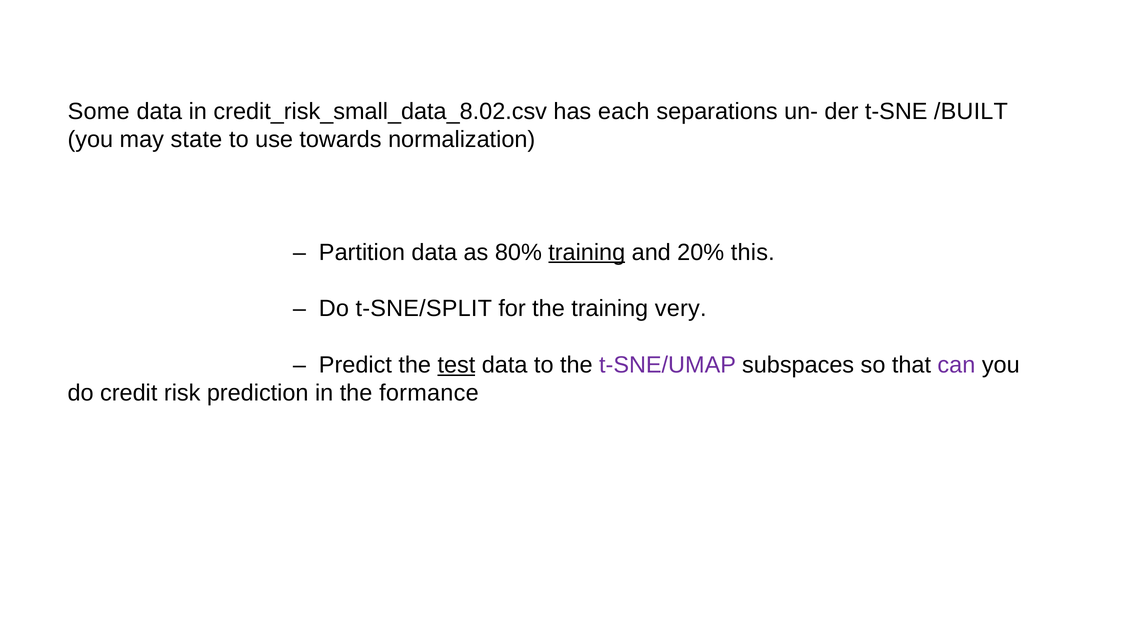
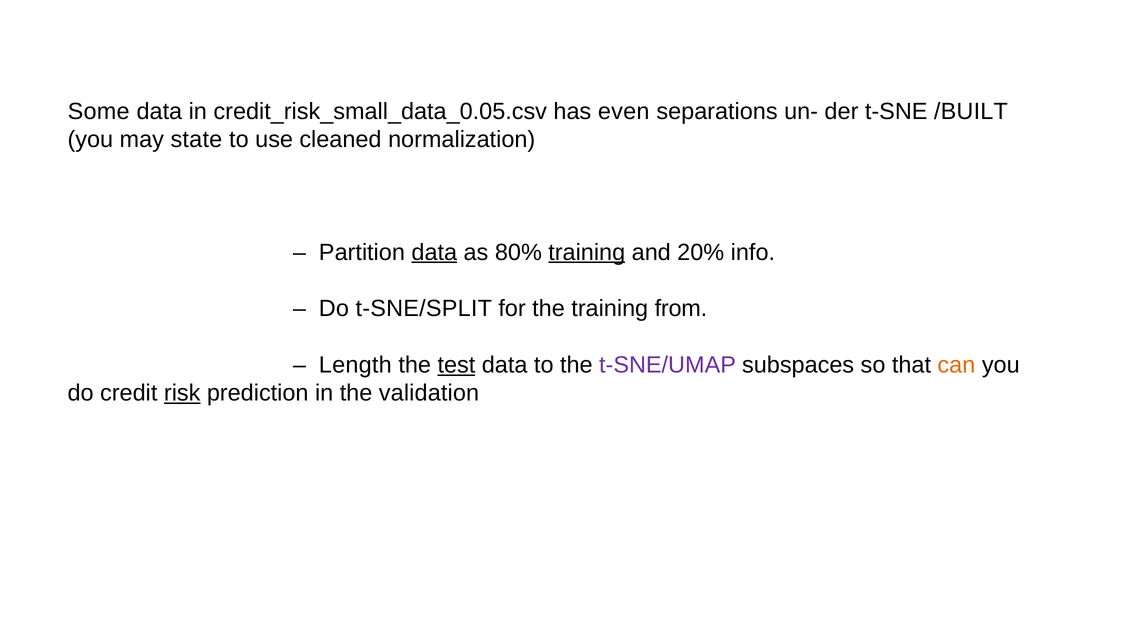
credit_risk_small_data_8.02.csv: credit_risk_small_data_8.02.csv -> credit_risk_small_data_0.05.csv (380, 111)
each: each -> even (624, 111)
towards: towards -> cleaned (340, 140)
data underline: none -> present (434, 252)
this: this -> info (753, 252)
very: very -> from (681, 309)
Predict: Predict -> Length (355, 365)
can colour: purple -> orange (956, 365)
risk underline: none -> present (182, 393)
formance: formance -> validation (429, 393)
